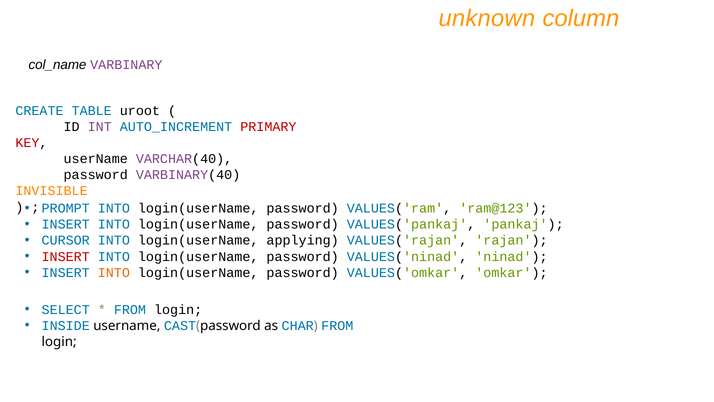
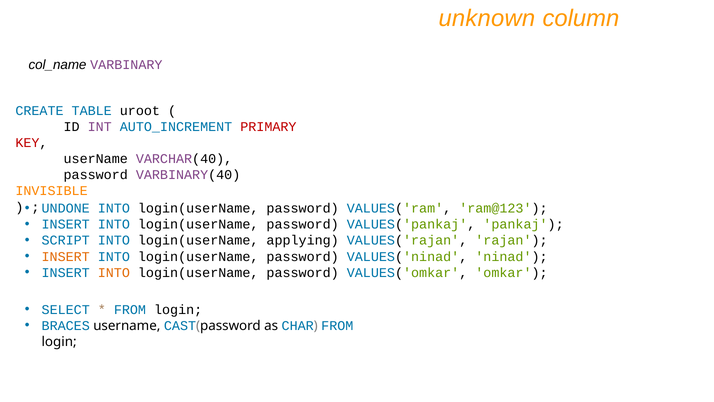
PROMPT: PROMPT -> UNDONE (66, 208)
CURSOR: CURSOR -> SCRIPT (66, 240)
INSERT colour: red -> orange (66, 256)
INSIDE: INSIDE -> BRACES (66, 325)
